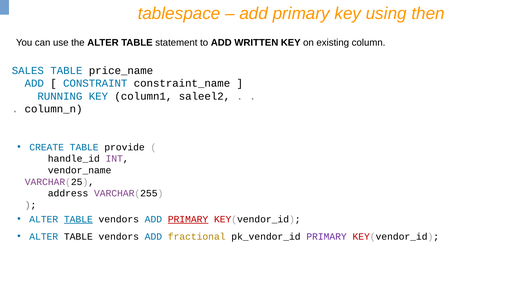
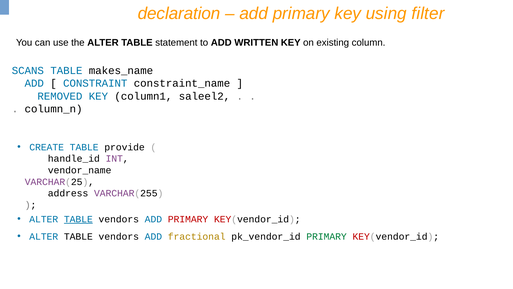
tablespace: tablespace -> declaration (179, 13)
then: then -> filter (428, 13)
SALES: SALES -> SCANS (28, 70)
price_name: price_name -> makes_name (121, 70)
RUNNING: RUNNING -> REMOVED (60, 96)
PRIMARY underline: present -> none (188, 219)
PRIMARY colour: purple -> green (327, 236)
